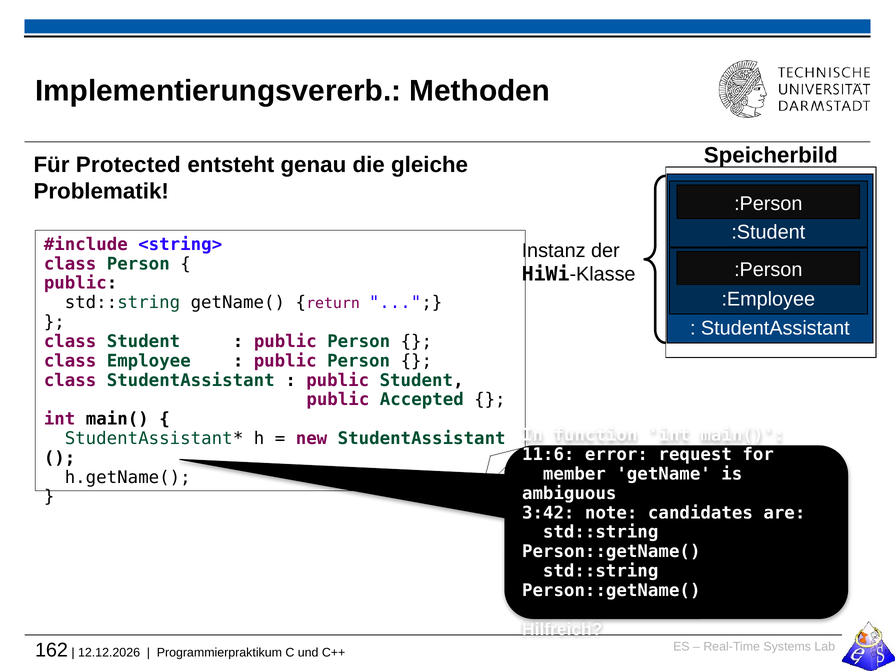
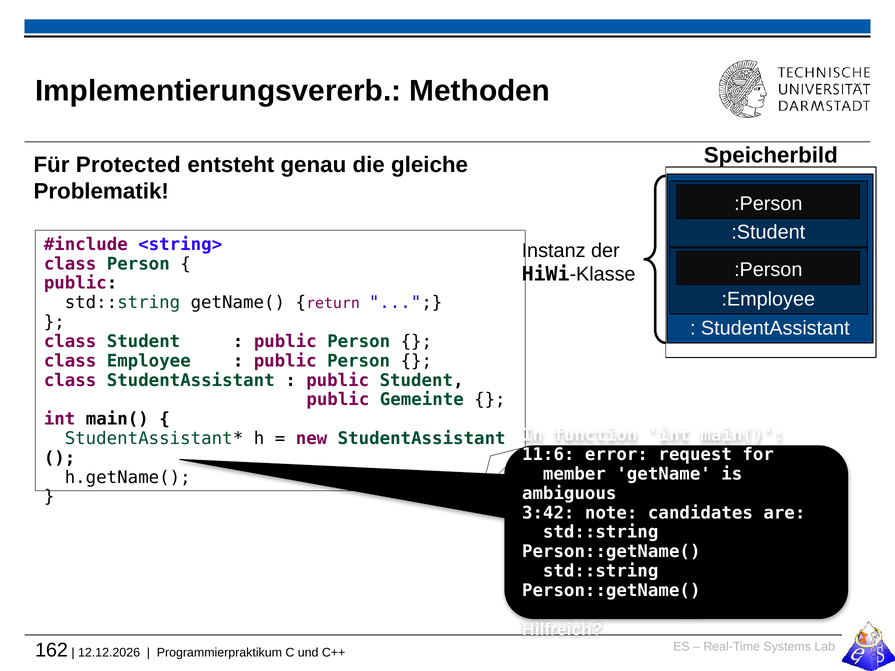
Accepted: Accepted -> Gemeinte (422, 400)
